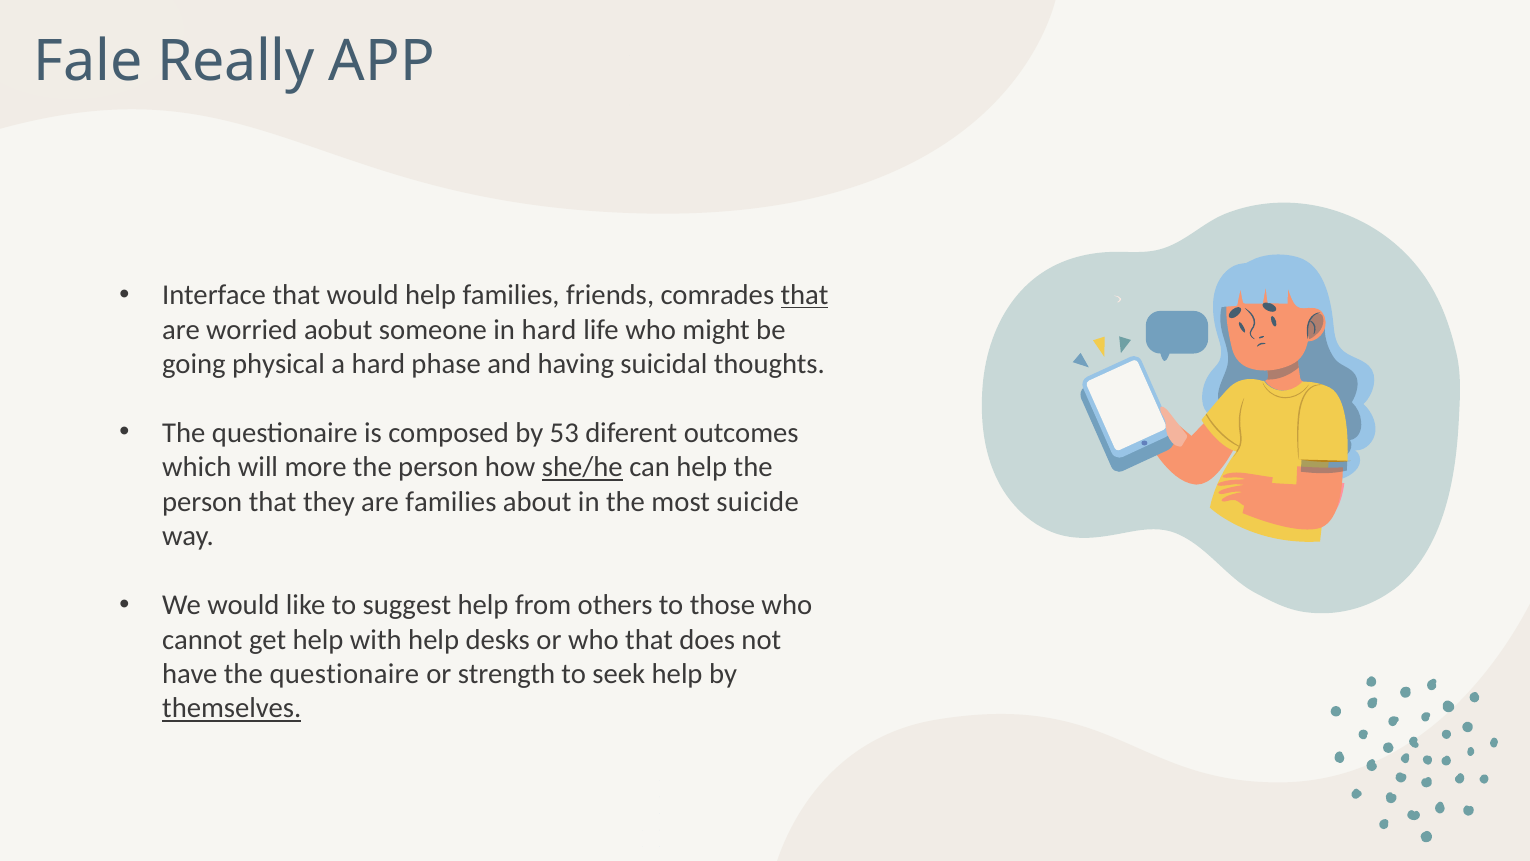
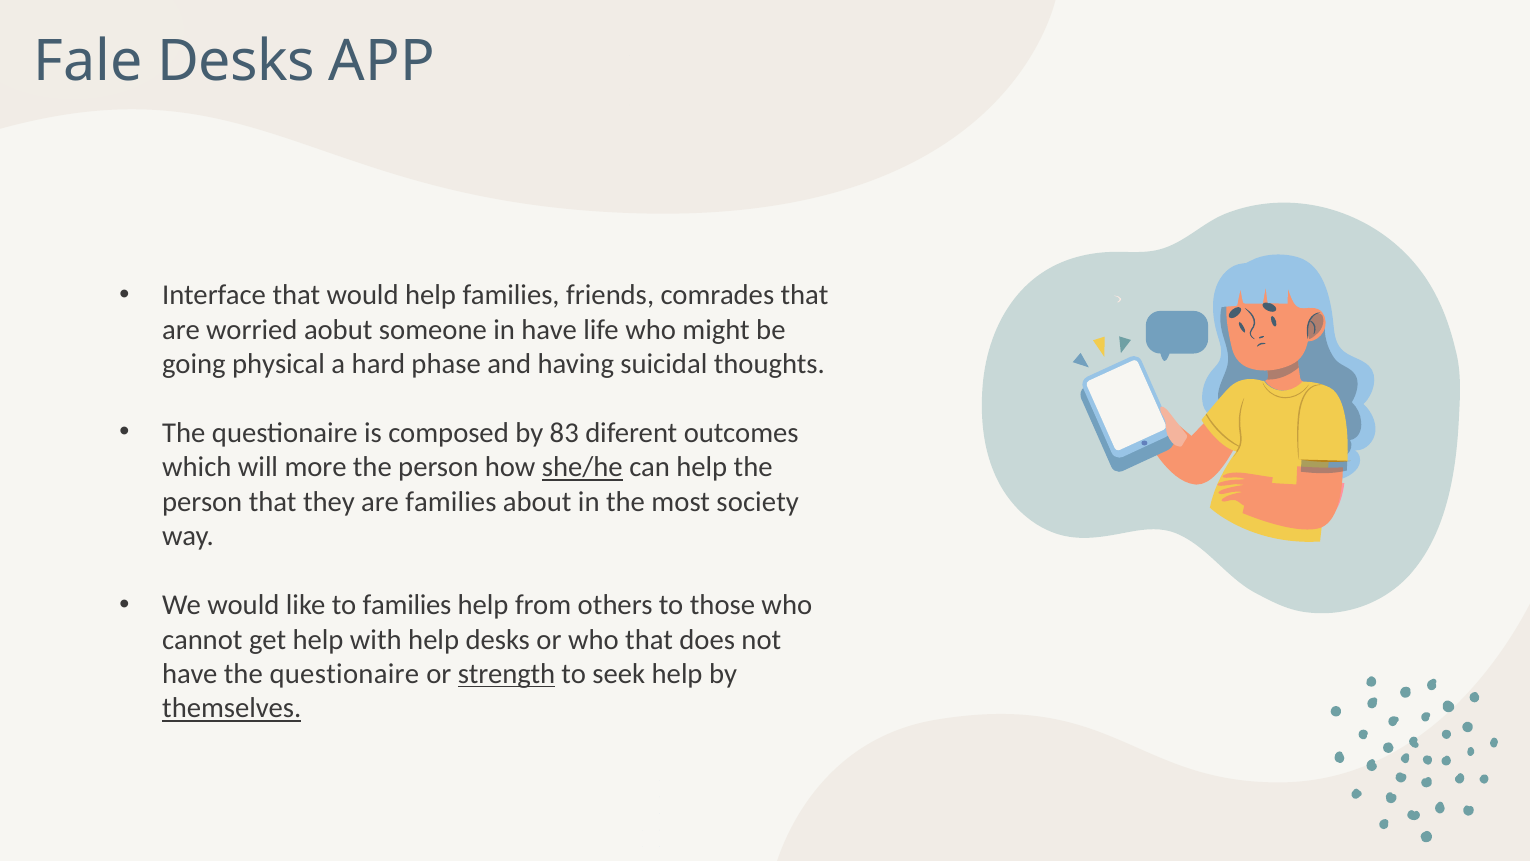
Fale Really: Really -> Desks (236, 61)
that underline: present -> none (805, 295)
in hard: hard -> have (549, 329)
53: 53 -> 83 (564, 433)
suicide: suicide -> society (758, 502)
to suggest: suggest -> families (407, 605)
strength underline: none -> present (506, 674)
